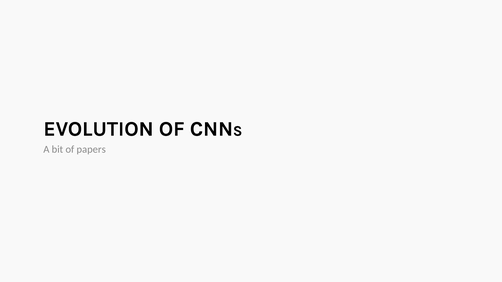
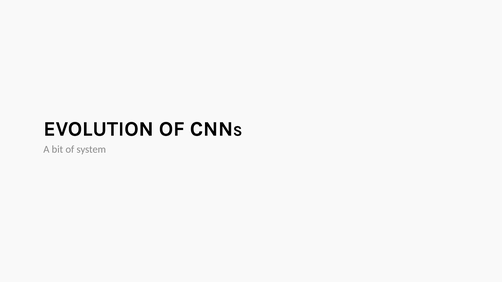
papers: papers -> system (91, 150)
